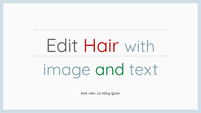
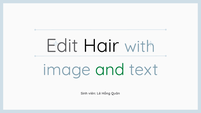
Hair colour: red -> black (101, 46)
